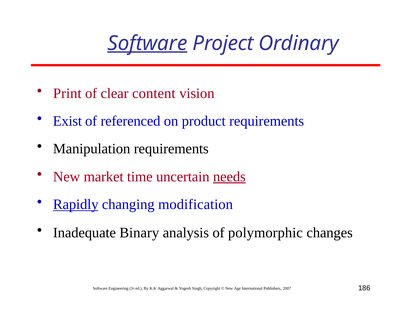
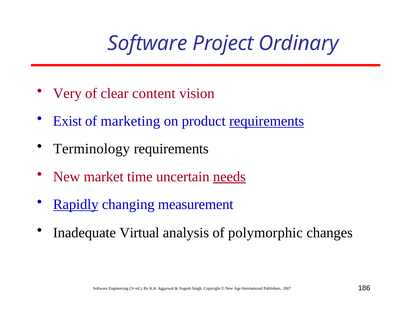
Software underline: present -> none (147, 43)
Print: Print -> Very (67, 93)
referenced: referenced -> marketing (130, 121)
requirements underline: none -> present (267, 121)
Manipulation: Manipulation -> Terminology (92, 149)
modification: modification -> measurement (196, 205)
Binary: Binary -> Virtual (139, 233)
